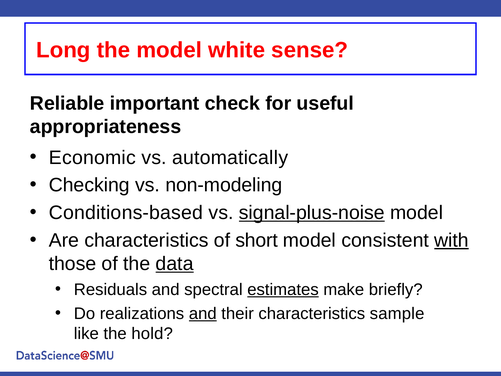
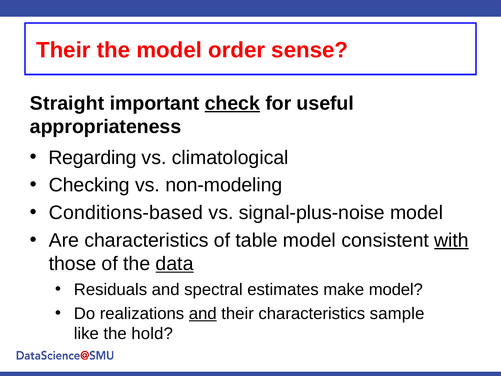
Long: Long -> Their (63, 50)
white: white -> order (237, 50)
Reliable: Reliable -> Straight (67, 103)
check underline: none -> present (232, 103)
Economic: Economic -> Regarding (93, 157)
automatically: automatically -> climatological (230, 157)
signal-plus-noise underline: present -> none (312, 213)
short: short -> table (257, 240)
estimates underline: present -> none (283, 289)
make briefly: briefly -> model (396, 289)
